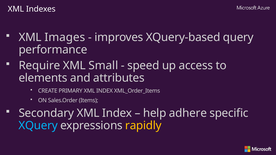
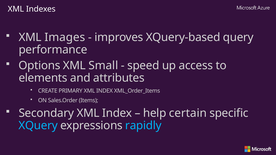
Require: Require -> Options (39, 66)
adhere: adhere -> certain (188, 113)
rapidly colour: yellow -> light blue (143, 126)
